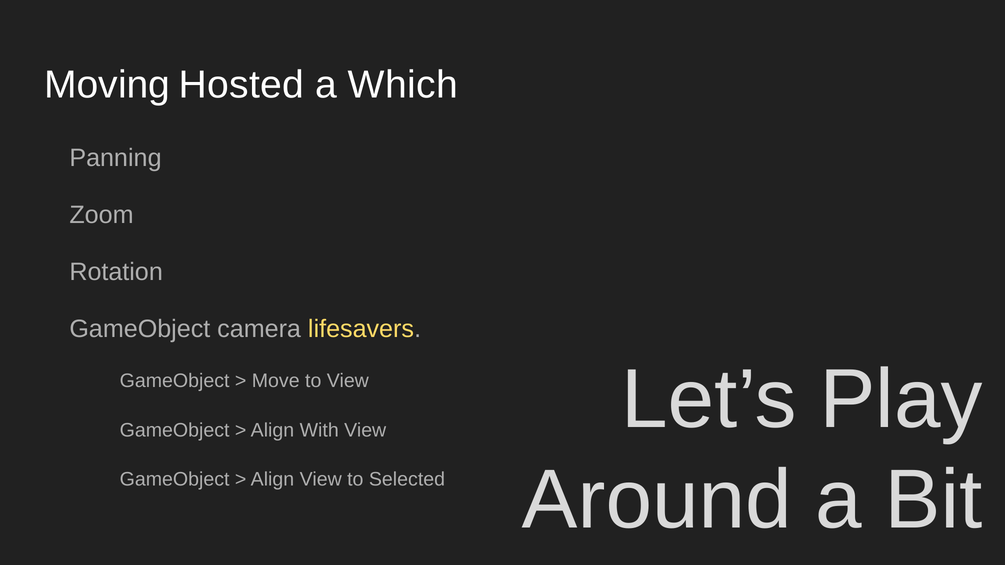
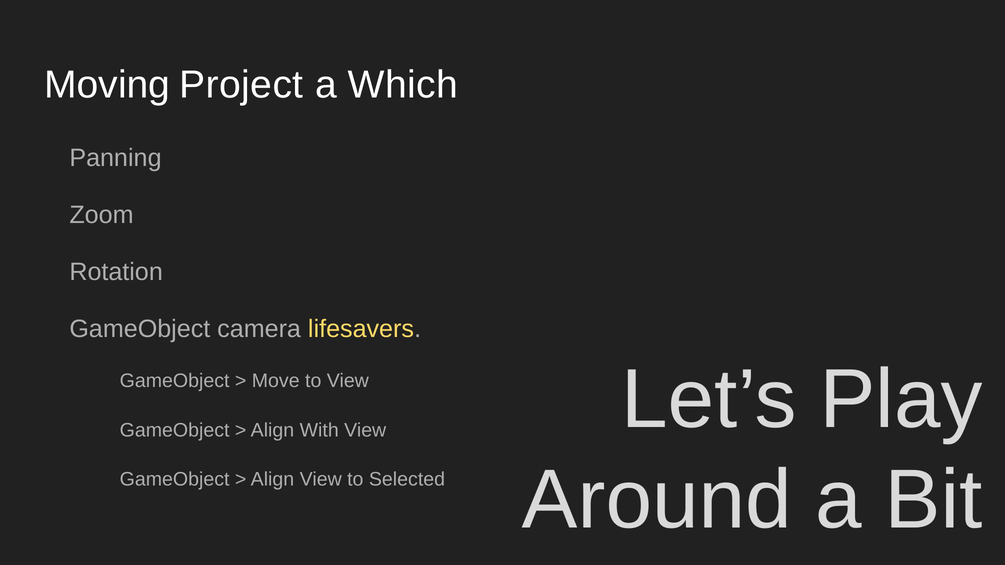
Hosted: Hosted -> Project (241, 85)
